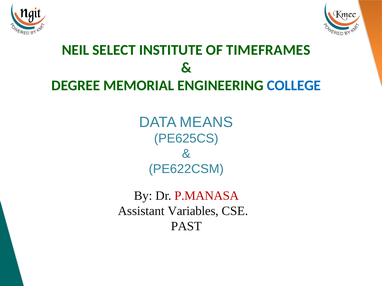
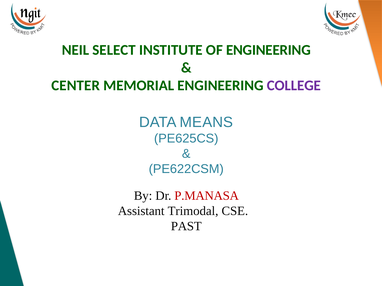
OF TIMEFRAMES: TIMEFRAMES -> ENGINEERING (268, 50)
DEGREE: DEGREE -> CENTER (76, 86)
COLLEGE colour: blue -> purple (294, 86)
Variables: Variables -> Trimodal (193, 211)
